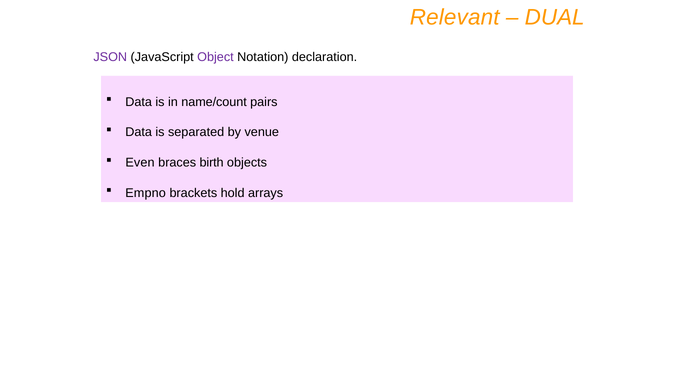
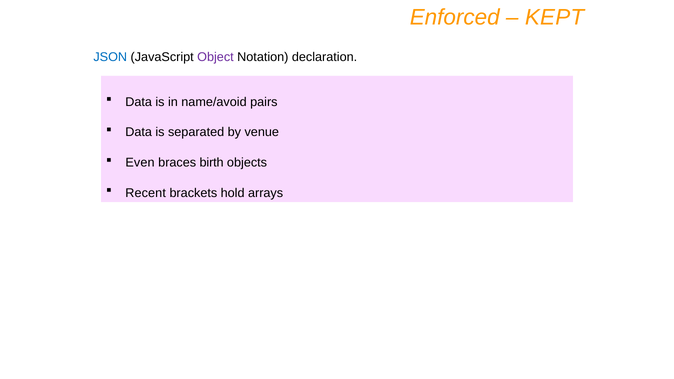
Relevant: Relevant -> Enforced (455, 18)
DUAL: DUAL -> KEPT (555, 18)
JSON colour: purple -> blue (110, 57)
name/count: name/count -> name/avoid (214, 102)
Empno: Empno -> Recent (146, 193)
